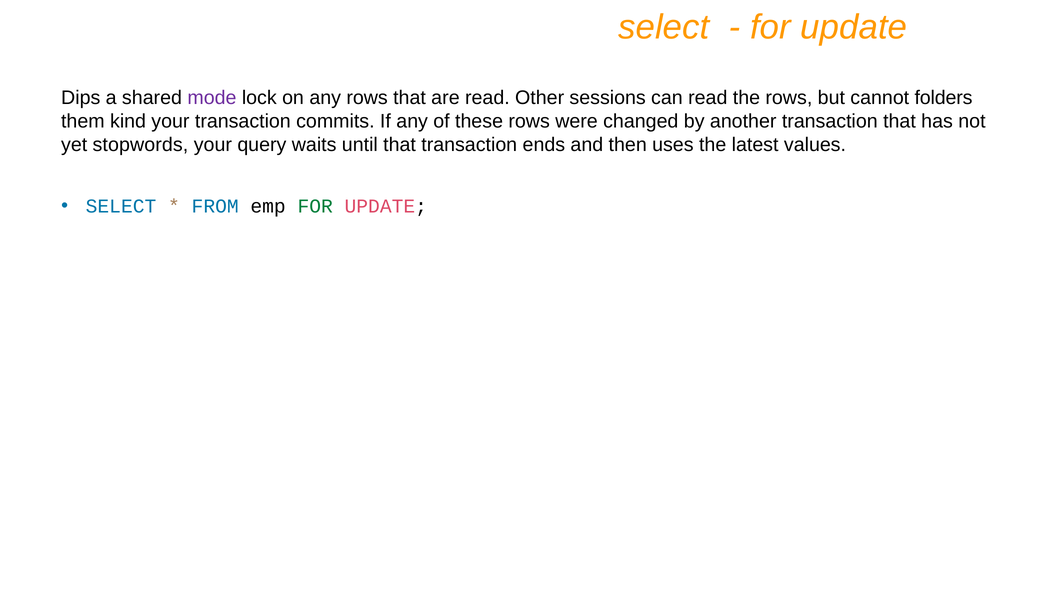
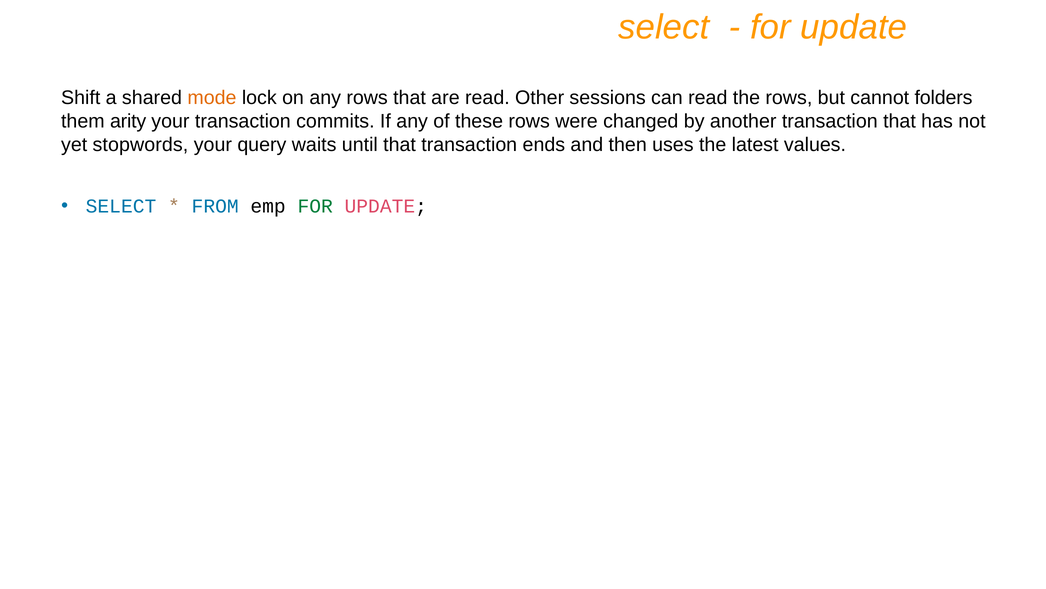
Dips: Dips -> Shift (81, 98)
mode colour: purple -> orange (212, 98)
kind: kind -> arity (128, 121)
